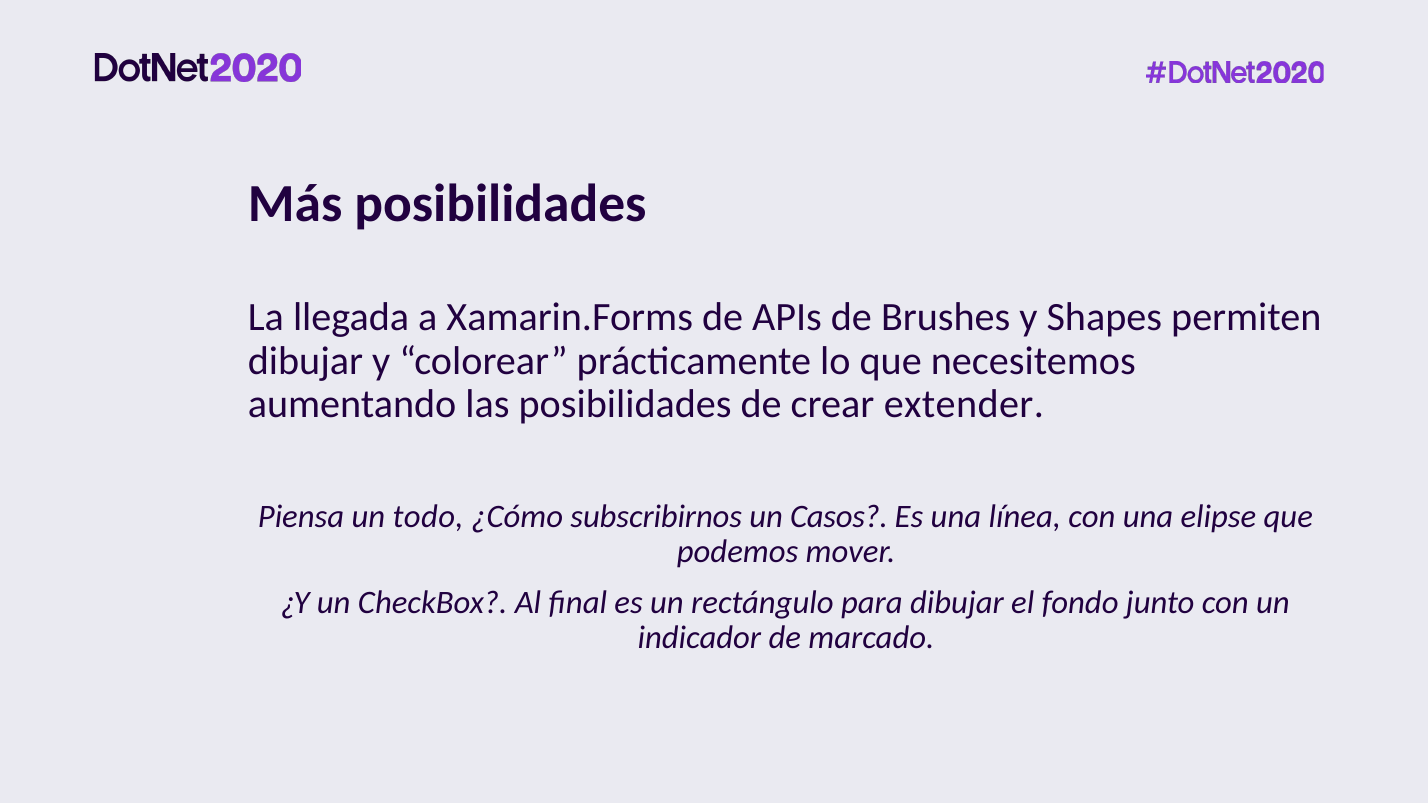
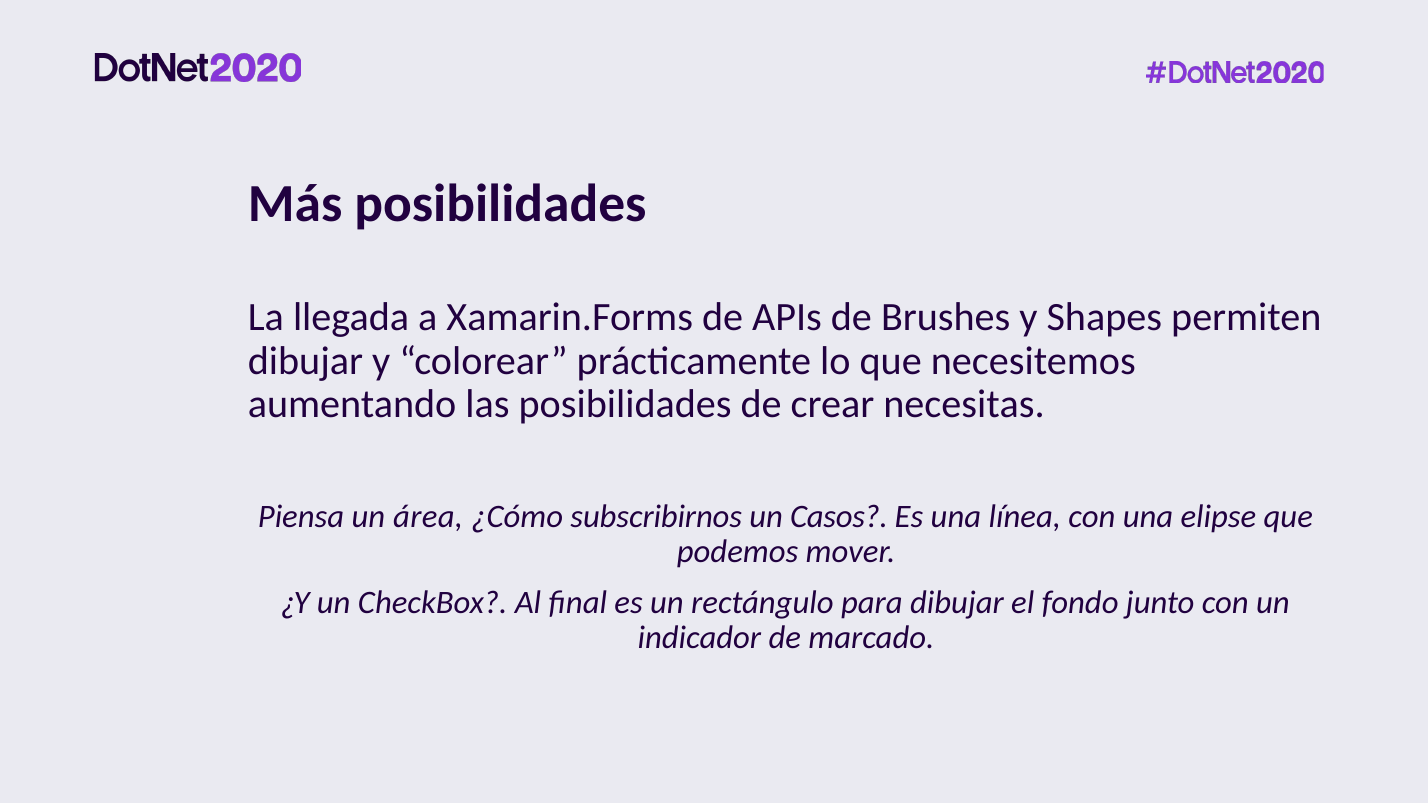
extender: extender -> necesitas (964, 404)
todo: todo -> área (428, 517)
